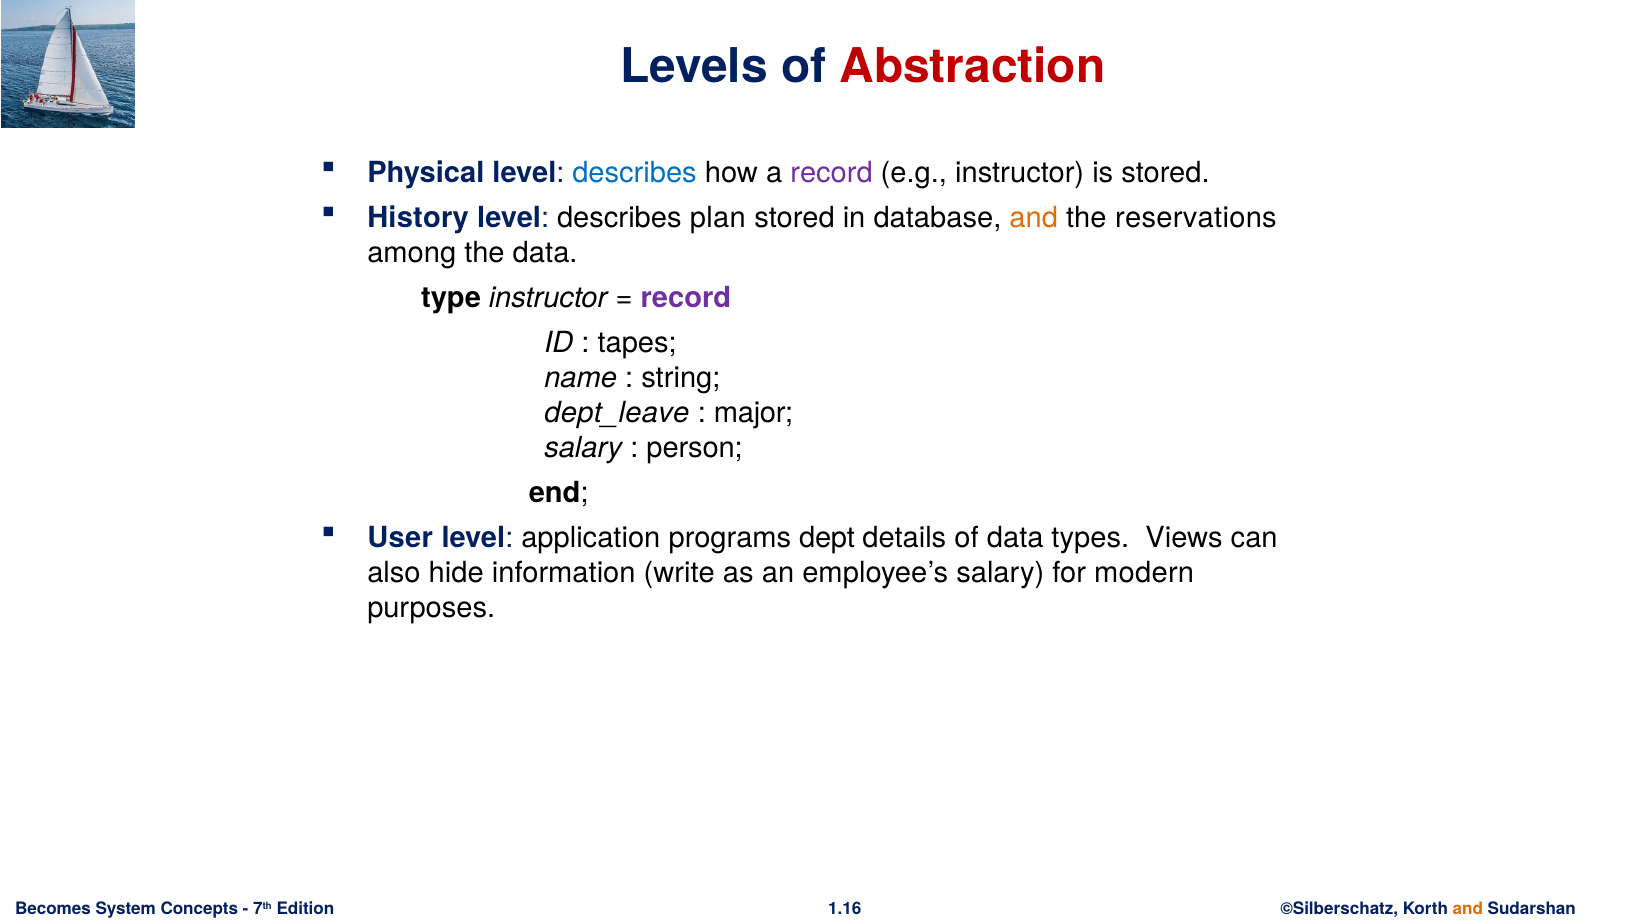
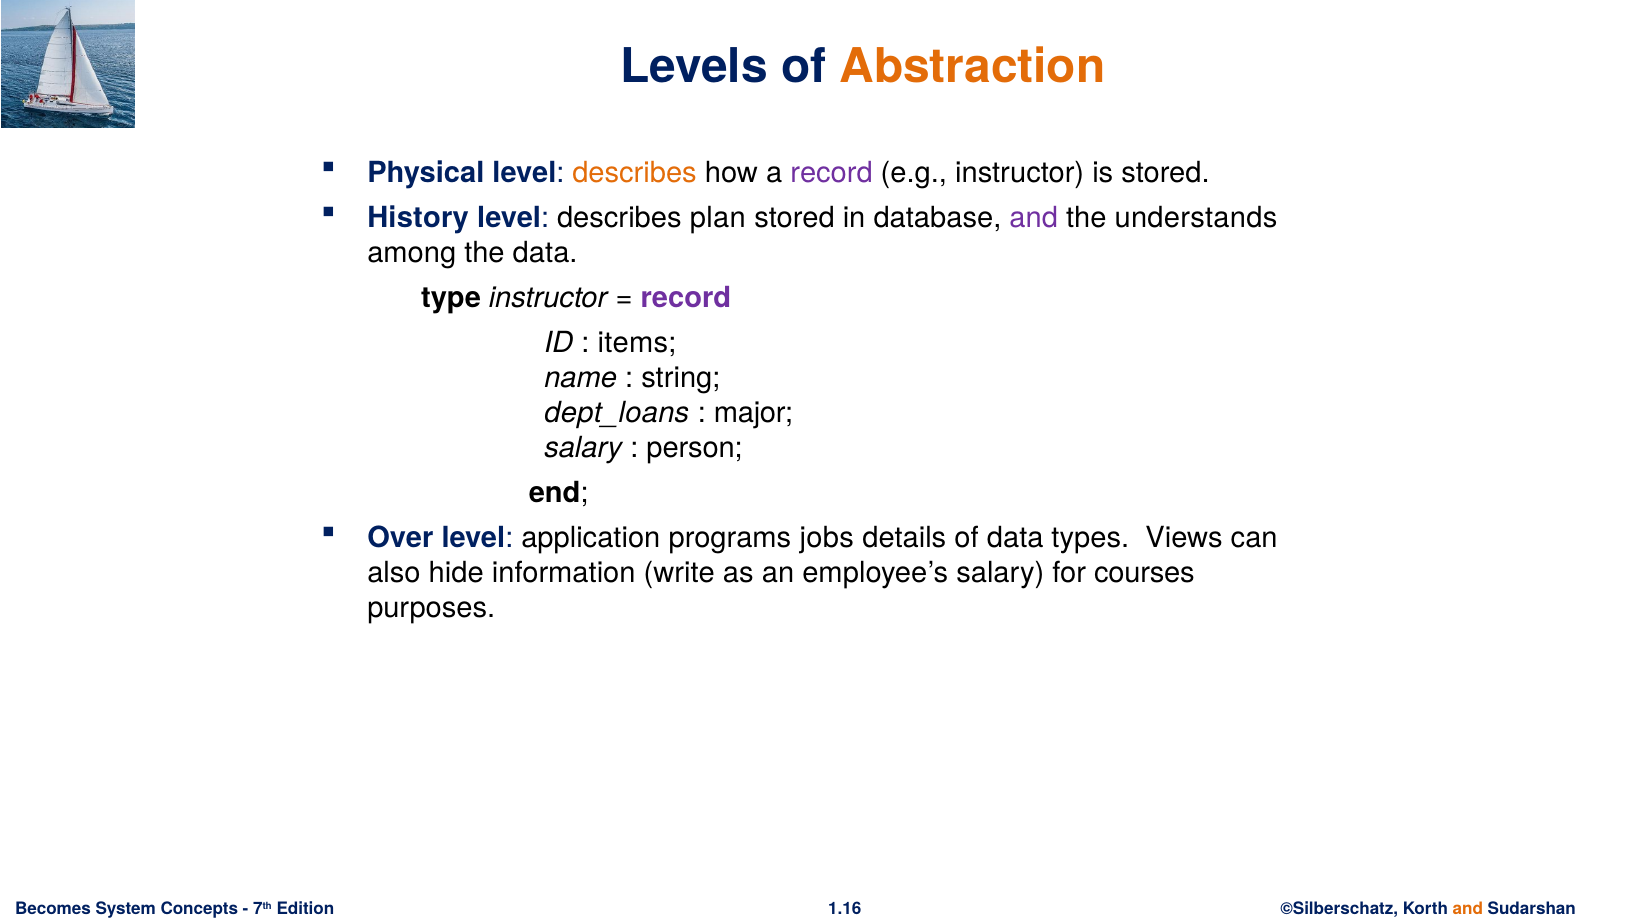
Abstraction colour: red -> orange (972, 66)
describes colour: blue -> orange (635, 173)
and colour: orange -> purple (1034, 218)
reservations: reservations -> understands (1196, 218)
tapes: tapes -> items (637, 343)
dept_leave: dept_leave -> dept_loans (617, 413)
User: User -> Over (400, 538)
dept: dept -> jobs (827, 538)
modern: modern -> courses (1144, 573)
